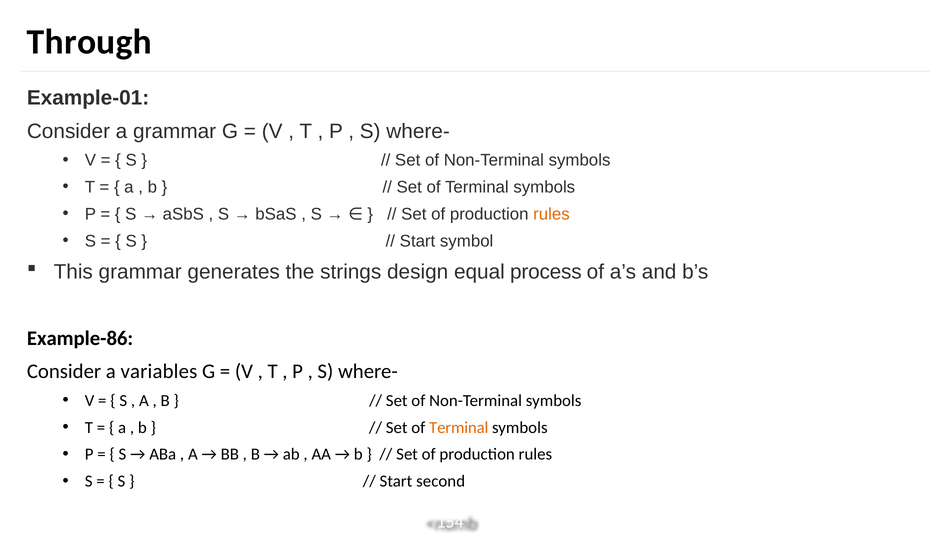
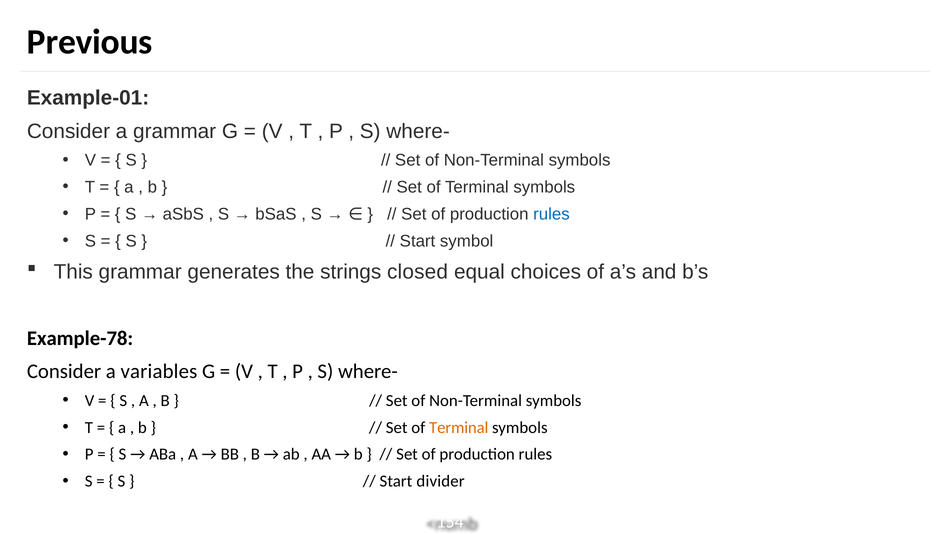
Through: Through -> Previous (90, 42)
rules colour: orange -> blue (551, 214)
design: design -> closed (418, 272)
process: process -> choices (546, 272)
Example-86: Example-86 -> Example-78 (80, 339)
second: second -> divider (441, 482)
